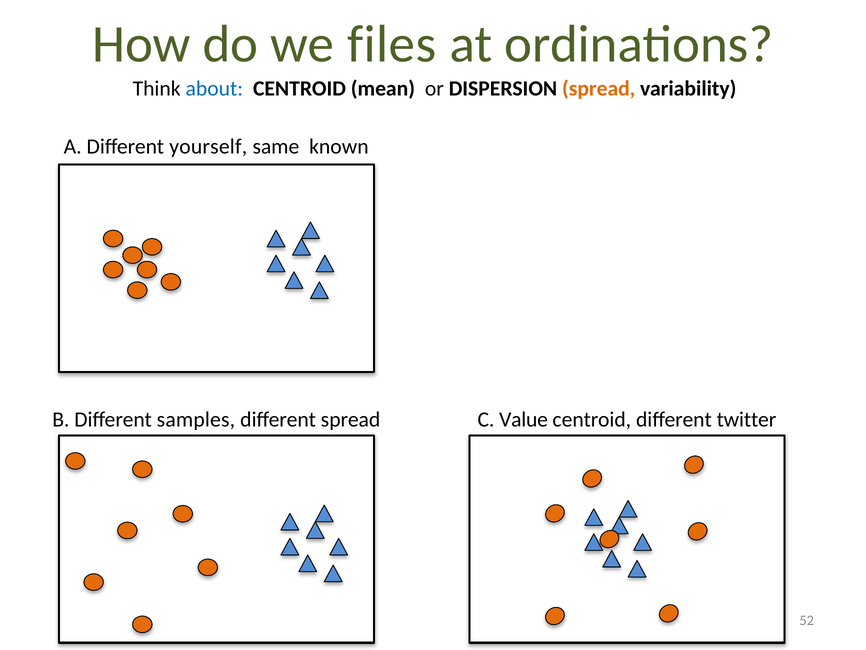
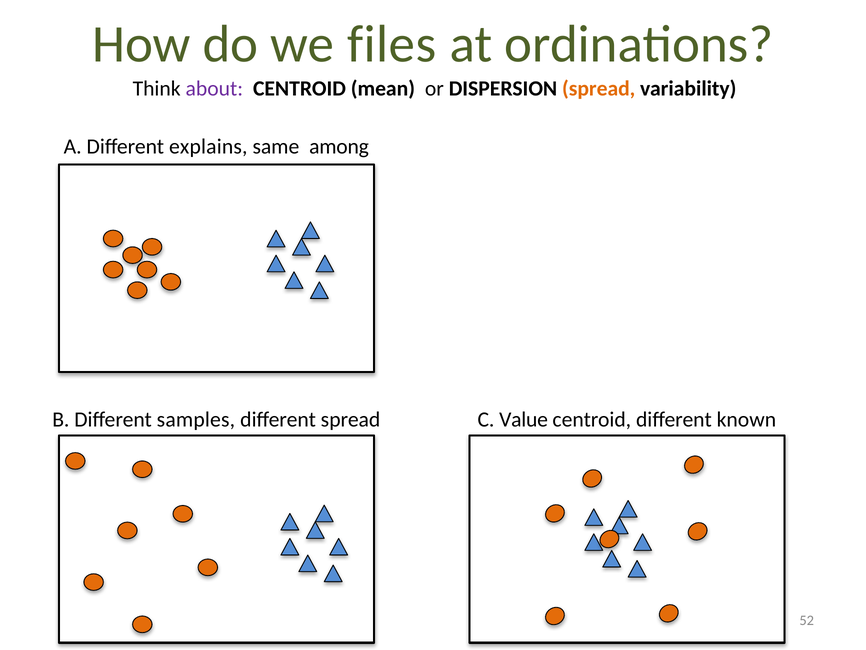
about colour: blue -> purple (214, 89)
yourself: yourself -> explains (208, 146)
known: known -> among (339, 146)
twitter: twitter -> known (746, 419)
